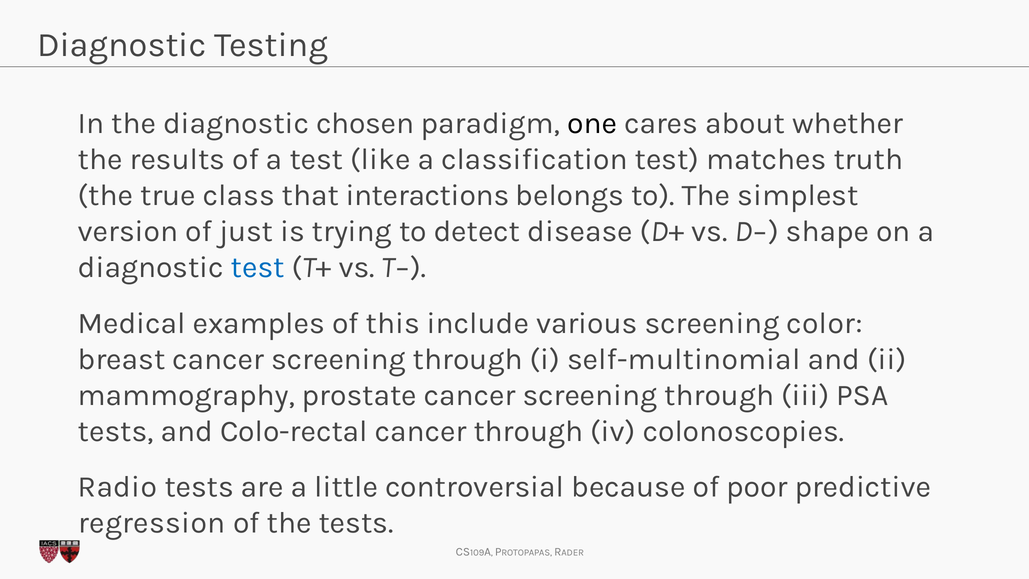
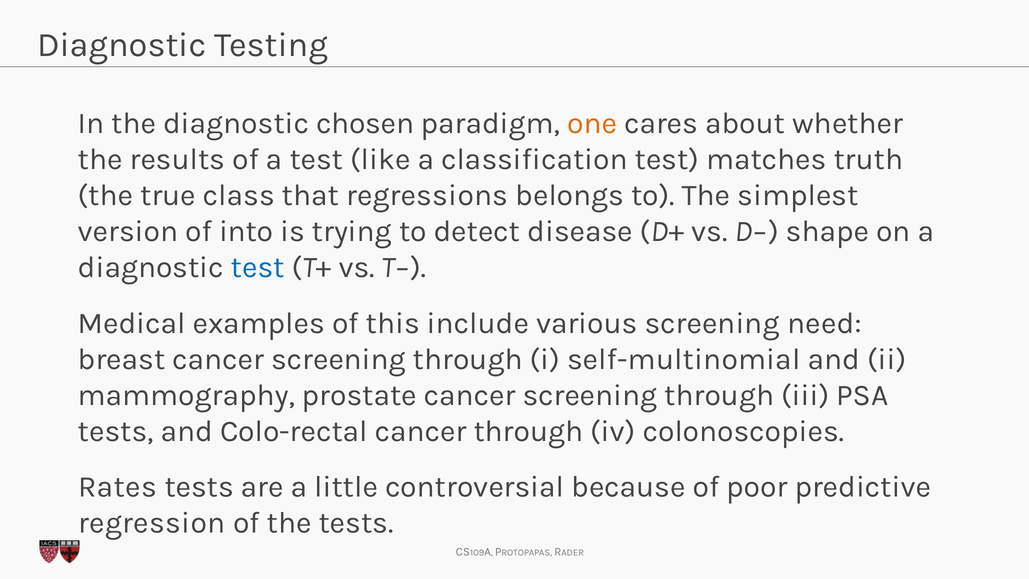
one colour: black -> orange (592, 123)
interactions: interactions -> regressions (427, 195)
just: just -> into (246, 231)
color: color -> need (824, 323)
Radio: Radio -> Rates (118, 487)
